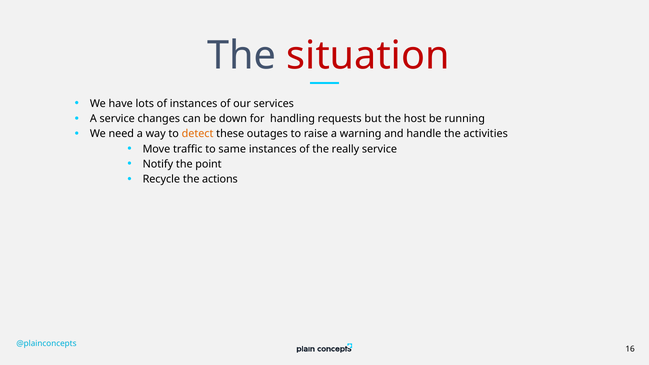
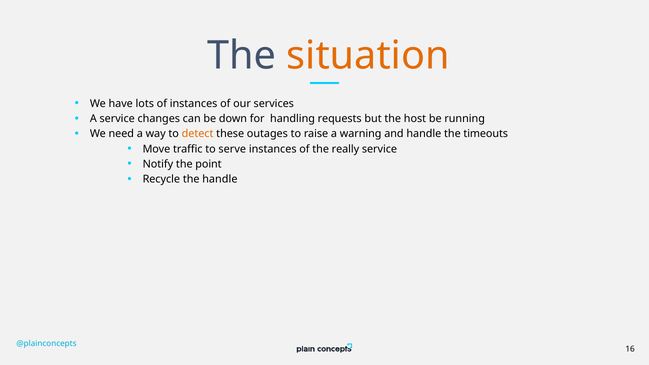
situation colour: red -> orange (368, 56)
activities: activities -> timeouts (486, 134)
same: same -> serve (232, 149)
the actions: actions -> handle (220, 179)
